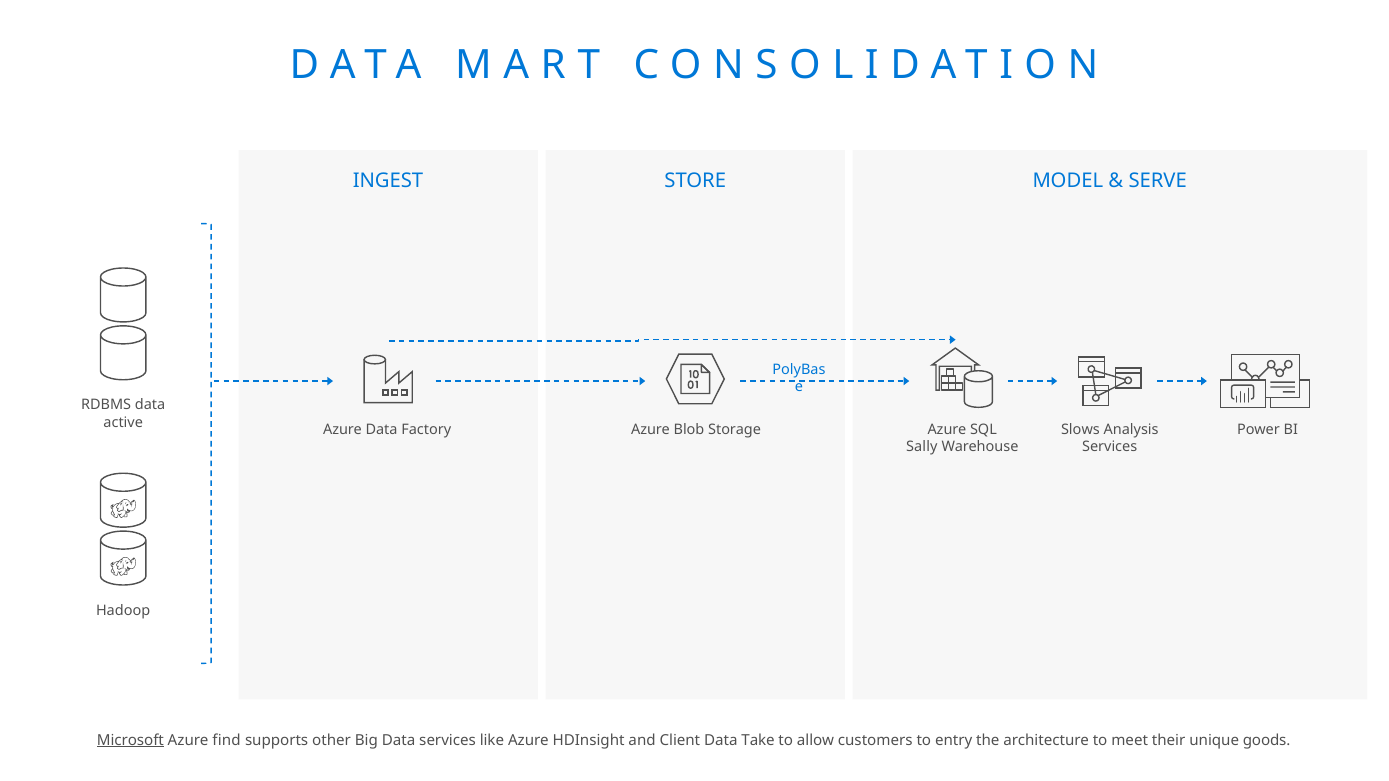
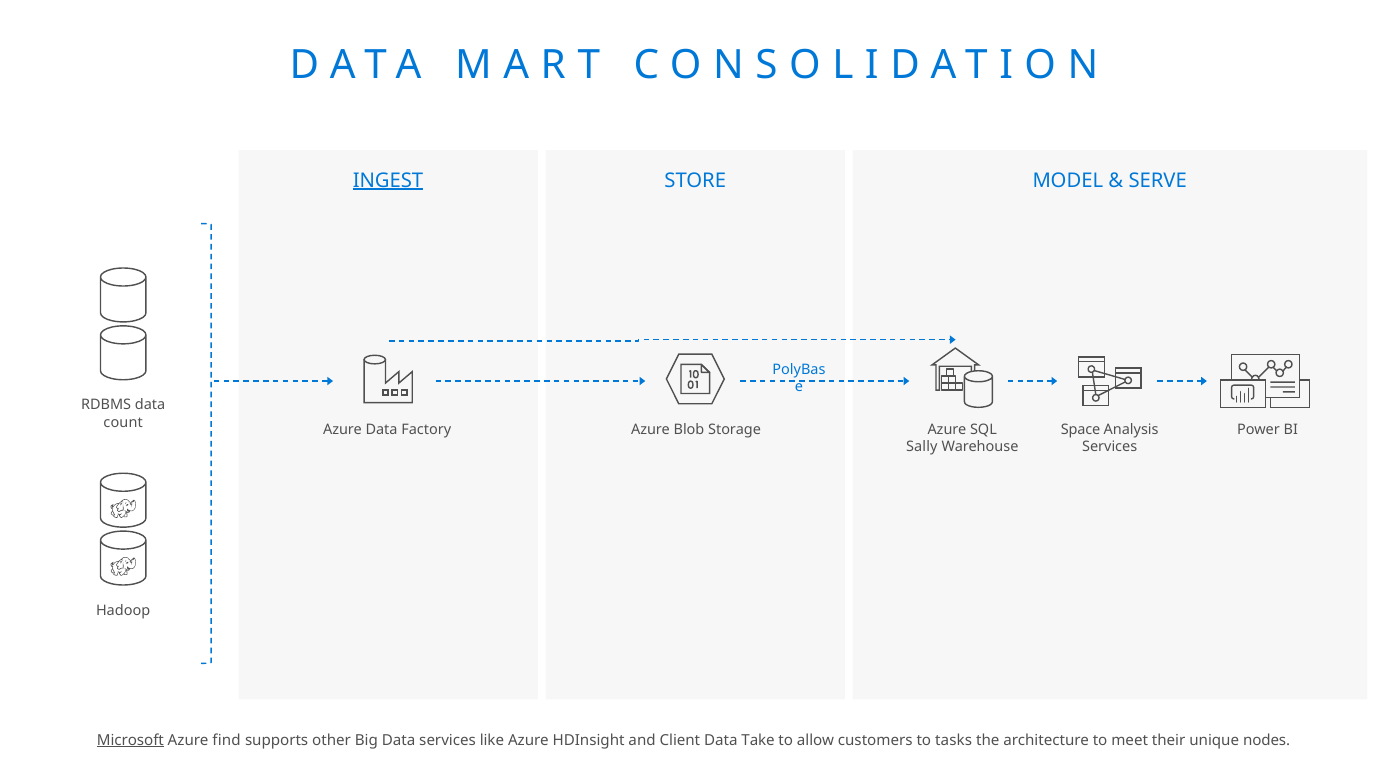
INGEST underline: none -> present (388, 180)
active: active -> count (123, 423)
Slows: Slows -> Space (1081, 429)
entry: entry -> tasks (954, 741)
goods: goods -> nodes (1267, 741)
